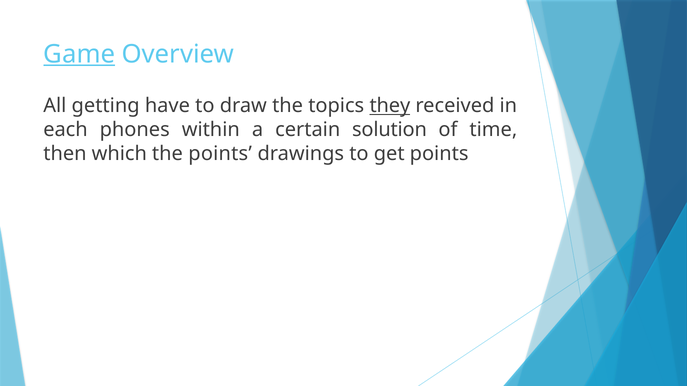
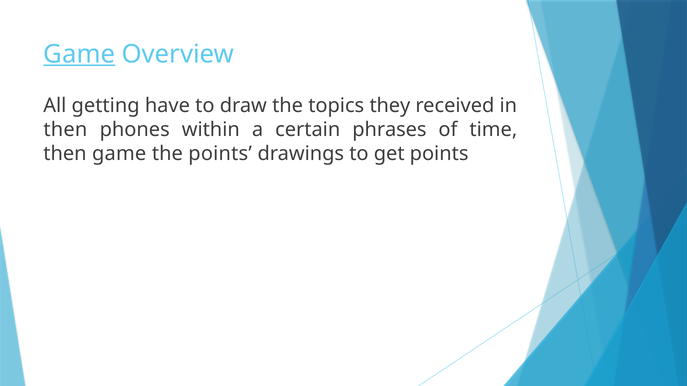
they underline: present -> none (390, 106)
each: each -> then (65, 130)
solution: solution -> phrases (389, 130)
then which: which -> game (119, 154)
